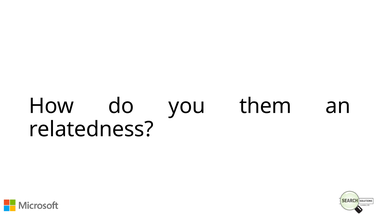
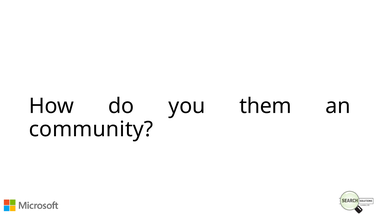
relatedness: relatedness -> community (91, 129)
